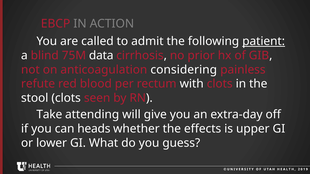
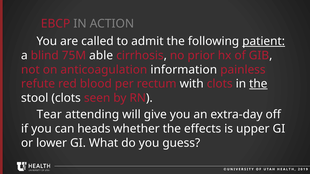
data: data -> able (101, 56)
considering: considering -> information (184, 70)
the underline: none -> present (258, 84)
Take: Take -> Tear (49, 115)
